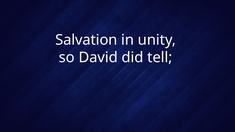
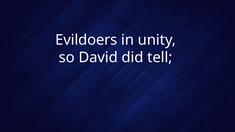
Salvation: Salvation -> Evildoers (86, 40)
